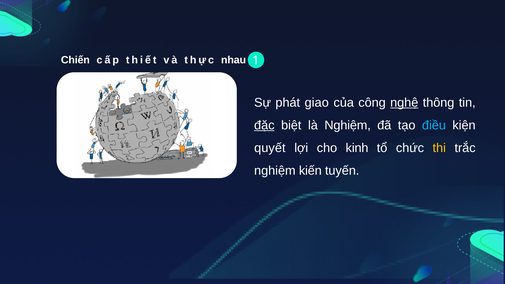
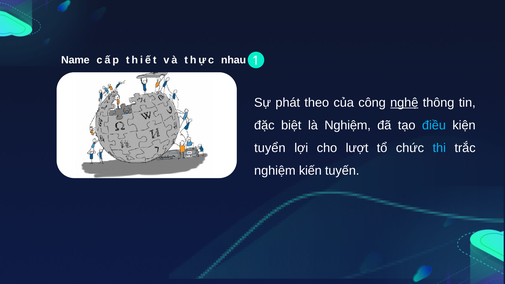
Chiến: Chiến -> Name (75, 60)
giao: giao -> theo (317, 103)
đặc underline: present -> none (264, 125)
quyết: quyết -> tuyển (270, 148)
kinh: kinh -> lượt (357, 148)
thi colour: yellow -> light blue (439, 148)
